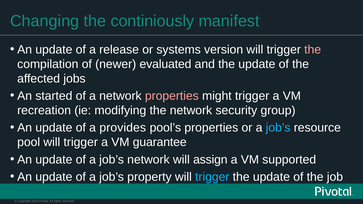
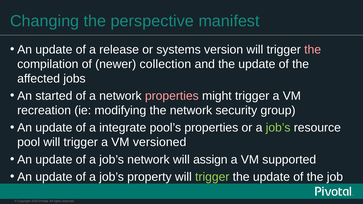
continiously: continiously -> perspective (152, 21)
evaluated: evaluated -> collection (165, 64)
provides: provides -> integrate (123, 128)
job’s colour: light blue -> light green (278, 128)
guarantee: guarantee -> versioned (160, 142)
trigger colour: light blue -> light green (212, 177)
